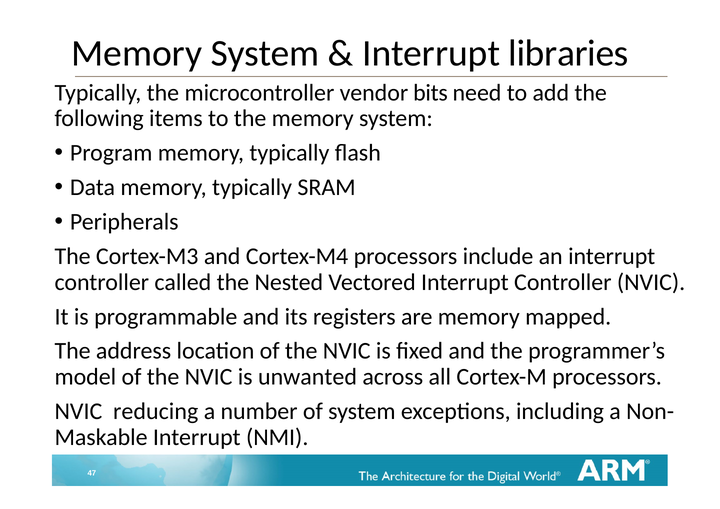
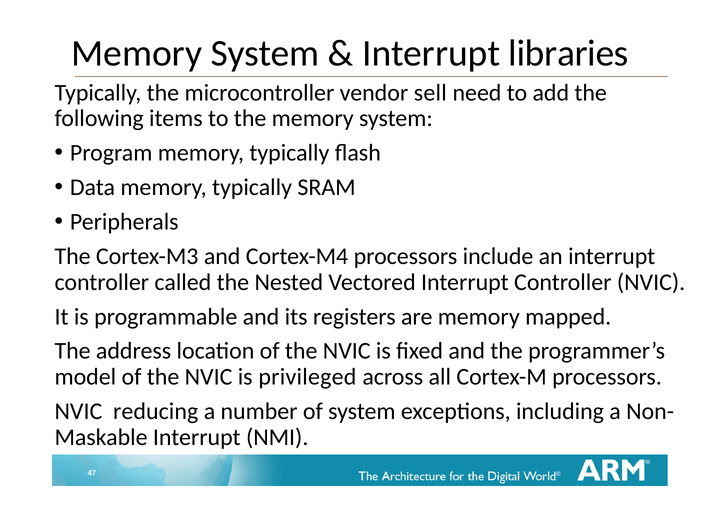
bits: bits -> sell (430, 93)
unwanted: unwanted -> privileged (307, 377)
